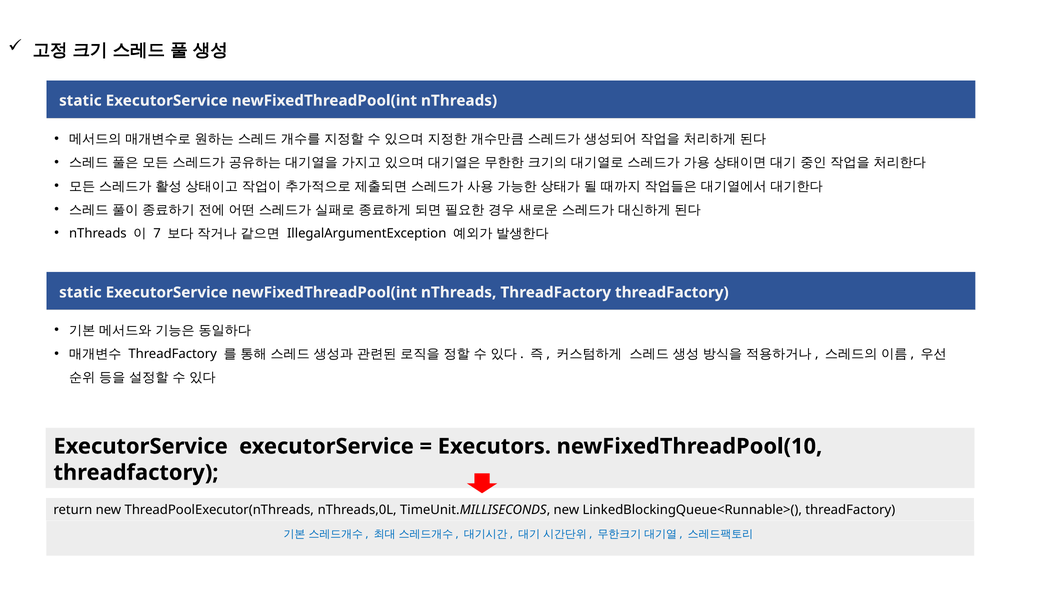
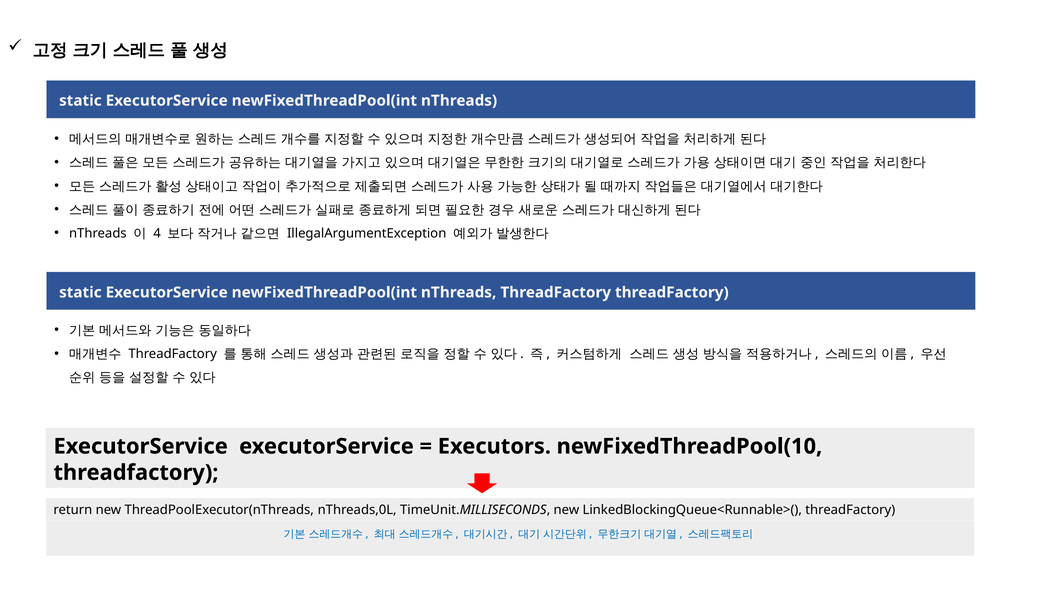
7: 7 -> 4 (157, 233)
